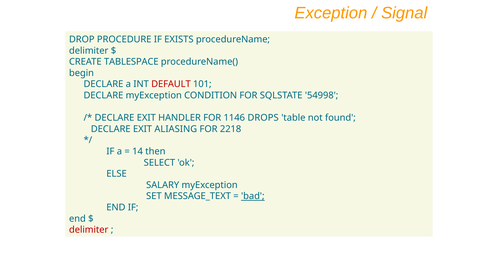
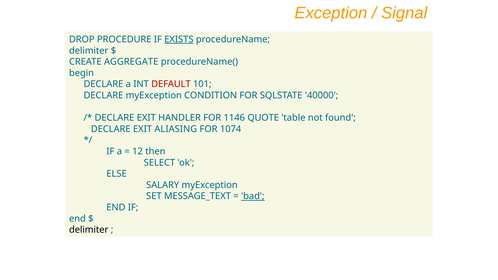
EXISTS underline: none -> present (179, 39)
TABLESPACE: TABLESPACE -> AGGREGATE (131, 62)
54998: 54998 -> 40000 (322, 95)
DROPS: DROPS -> QUOTE (263, 118)
2218: 2218 -> 1074 (231, 129)
14: 14 -> 12 (138, 151)
delimiter colour: red -> black (89, 230)
